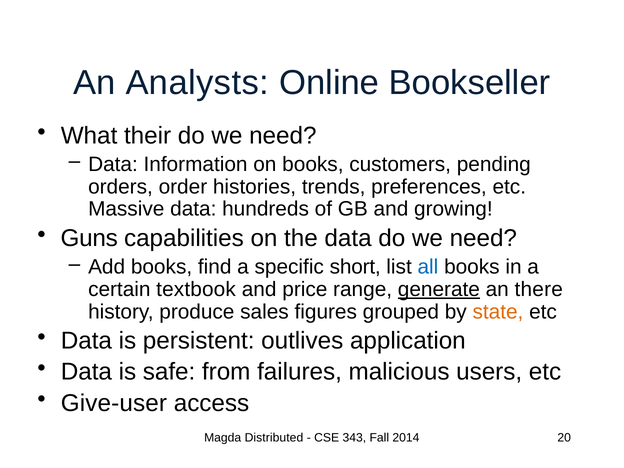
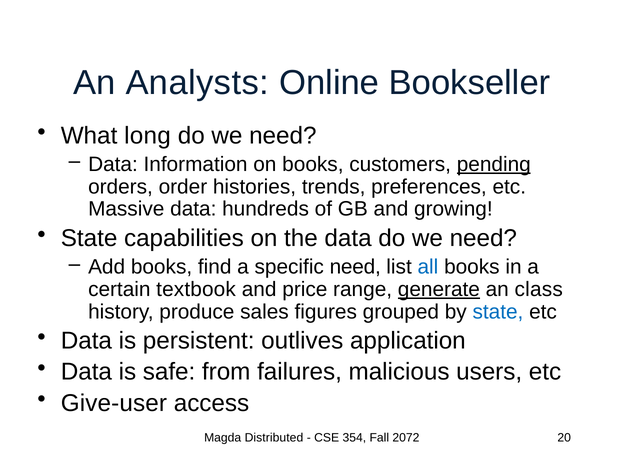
their: their -> long (147, 136)
pending underline: none -> present (494, 164)
Guns: Guns -> State (89, 238)
specific short: short -> need (355, 267)
there: there -> class (539, 289)
state colour: orange -> blue (498, 312)
343: 343 -> 354 (354, 438)
2014: 2014 -> 2072 (406, 438)
